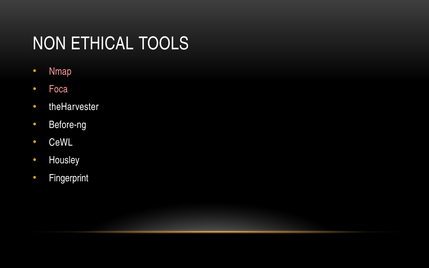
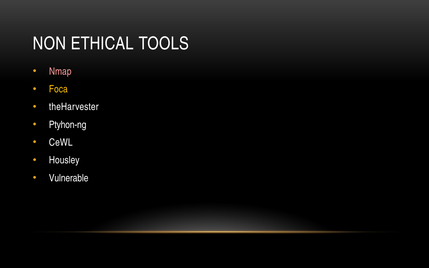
Foca colour: pink -> yellow (58, 89)
Before-ng: Before-ng -> Ptyhon-ng (68, 125)
Fingerprint: Fingerprint -> Vulnerable (69, 178)
